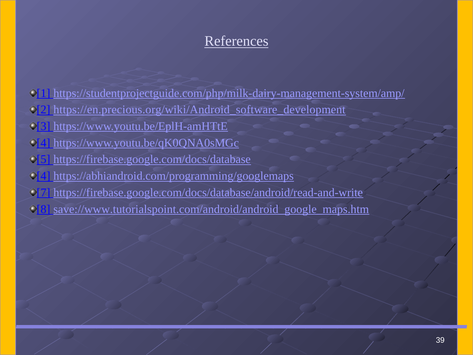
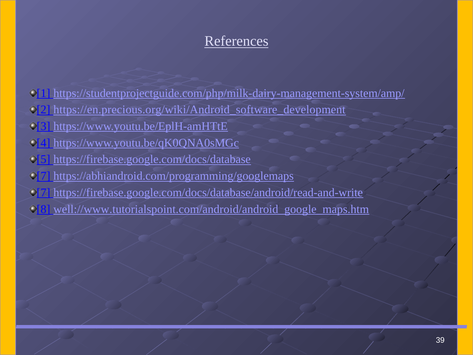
4: 4 -> 7 (44, 176)
save://www.tutorialspoint.com/android/android_google_maps.htm: save://www.tutorialspoint.com/android/android_google_maps.htm -> well://www.tutorialspoint.com/android/android_google_maps.htm (211, 209)
